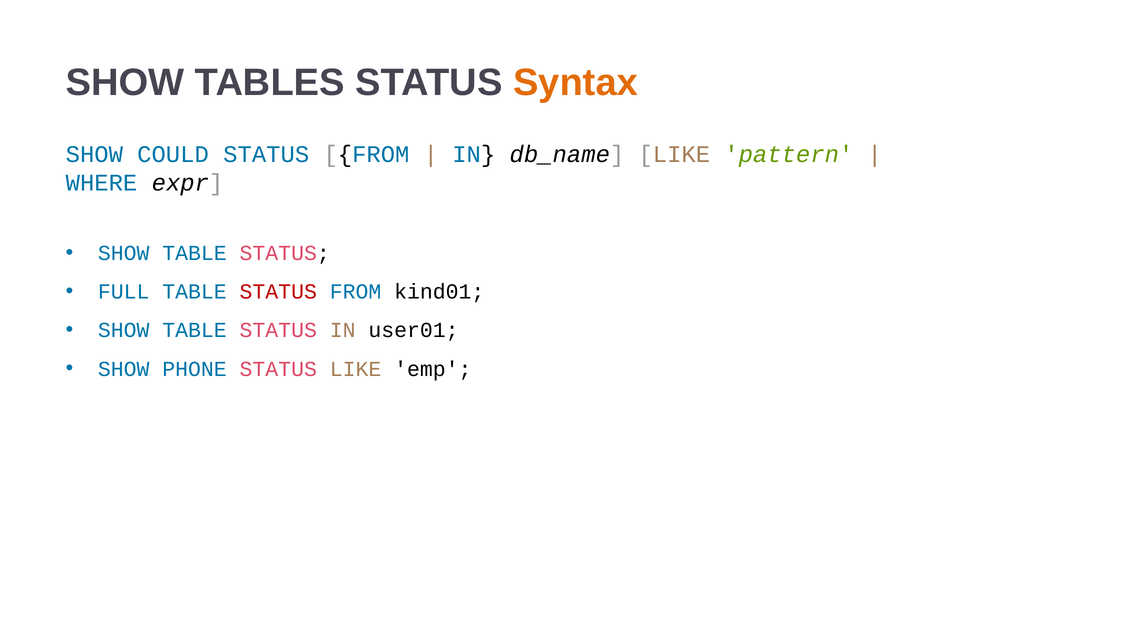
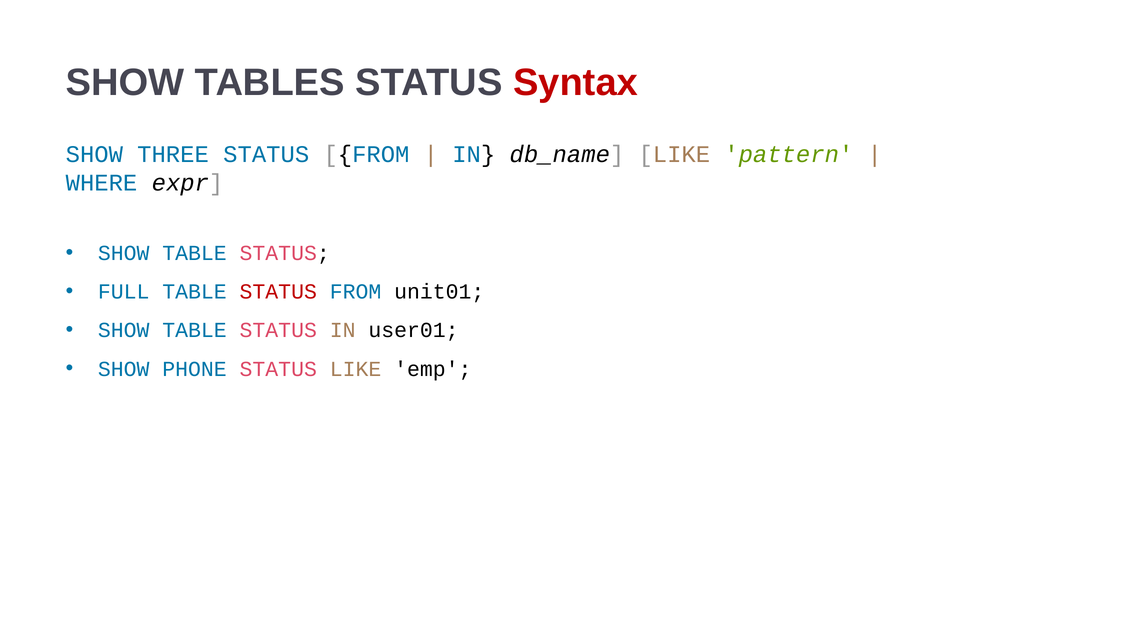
Syntax colour: orange -> red (576, 83)
COULD: COULD -> THREE (173, 154)
kind01: kind01 -> unit01 (439, 292)
